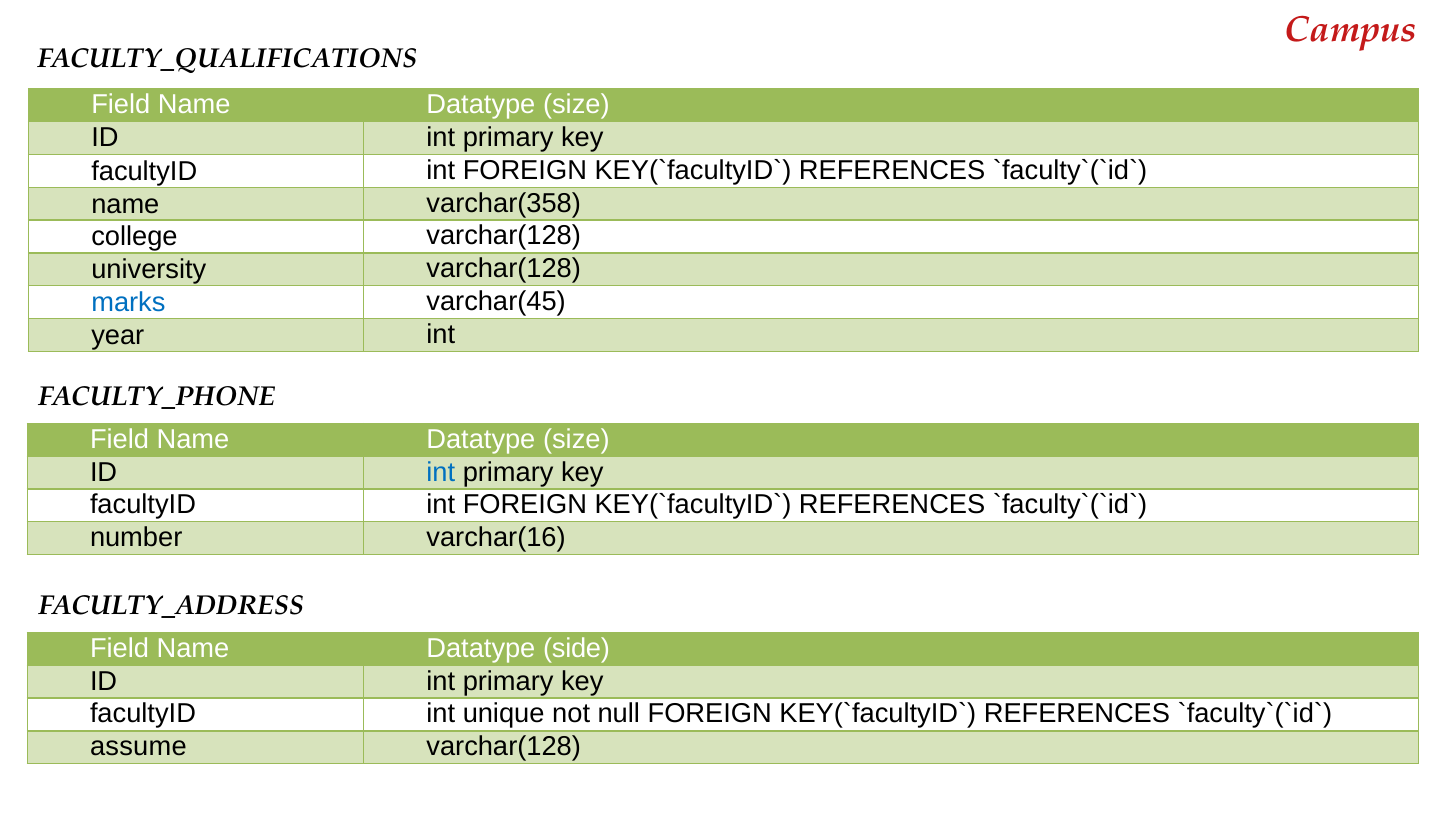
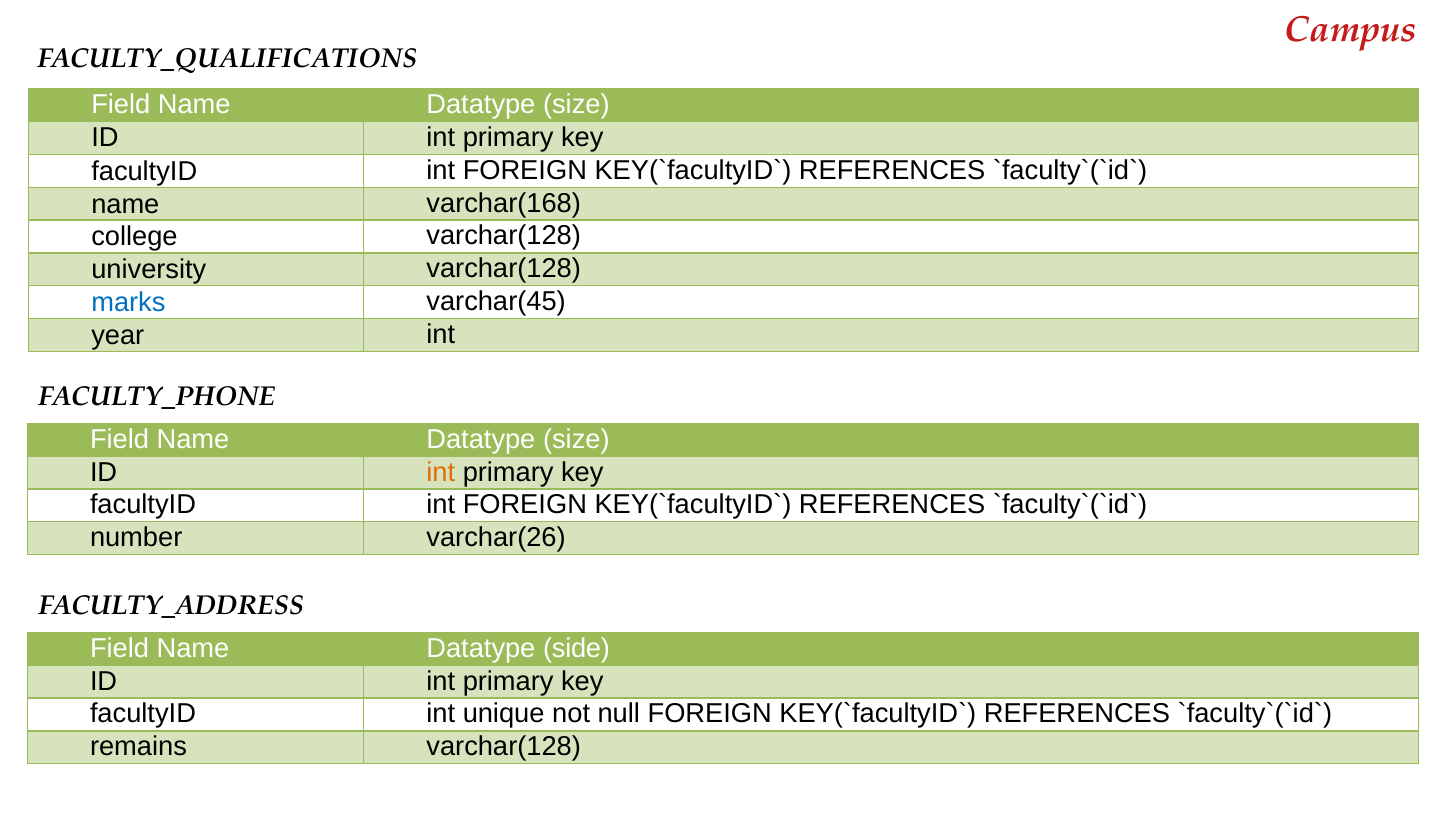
varchar(358: varchar(358 -> varchar(168 (504, 203)
int colour: blue -> orange (441, 472)
varchar(16: varchar(16 -> varchar(26 (496, 538)
assume: assume -> remains (138, 747)
